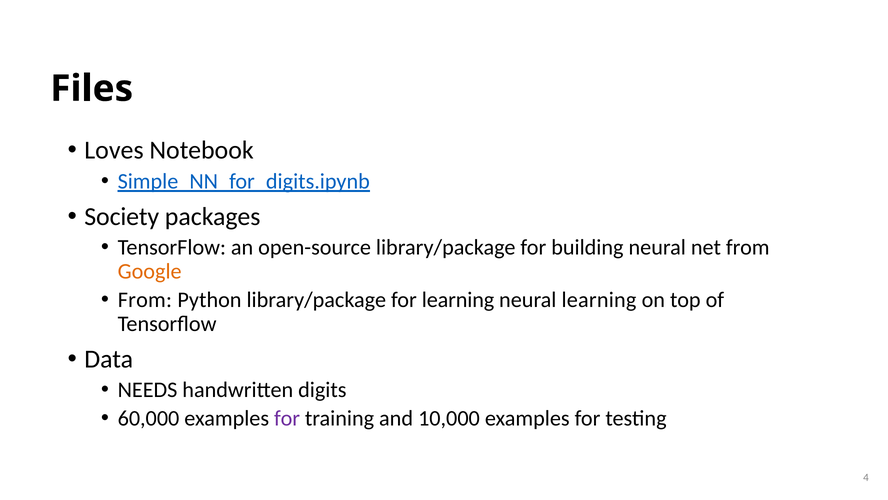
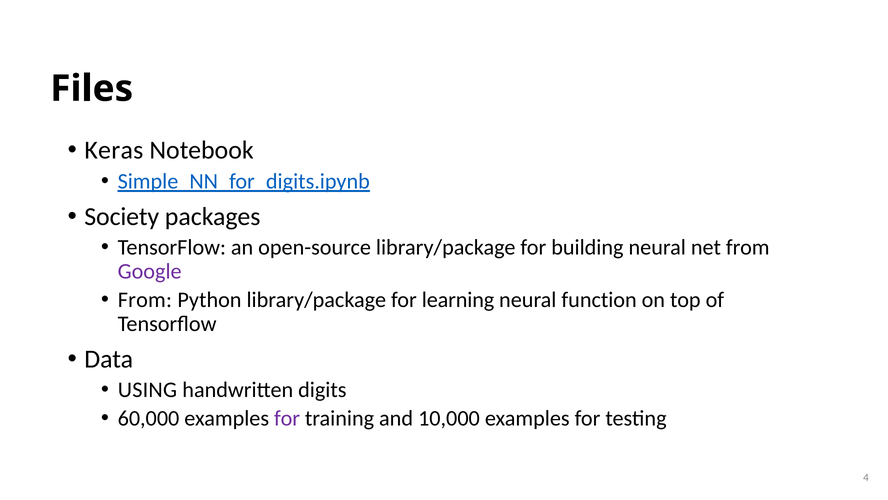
Loves: Loves -> Keras (114, 150)
Google colour: orange -> purple (150, 271)
neural learning: learning -> function (599, 300)
NEEDS: NEEDS -> USING (147, 389)
